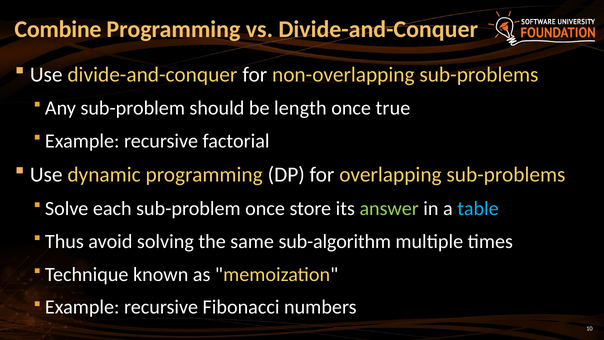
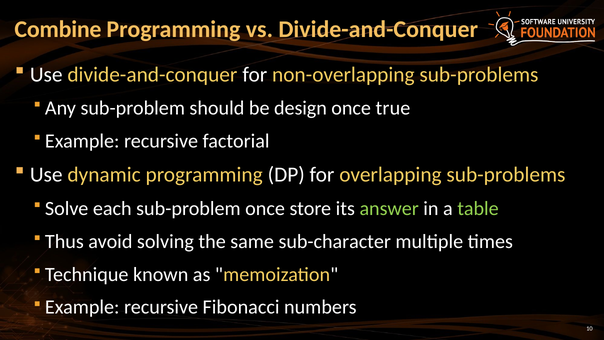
length: length -> design (300, 108)
table colour: light blue -> light green (478, 208)
sub-algorithm: sub-algorithm -> sub-character (335, 241)
